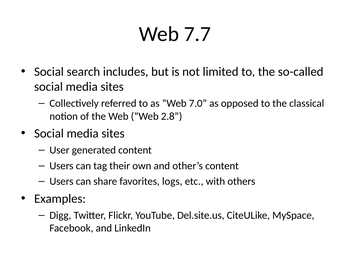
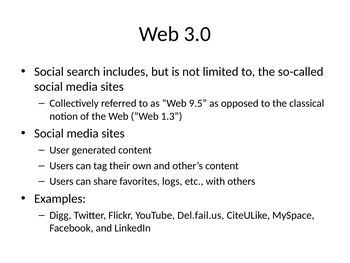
7.7: 7.7 -> 3.0 (197, 34)
7.0: 7.0 -> 9.5 (198, 103)
2.8: 2.8 -> 1.3 (172, 116)
Del.site.us: Del.site.us -> Del.fail.us (201, 215)
